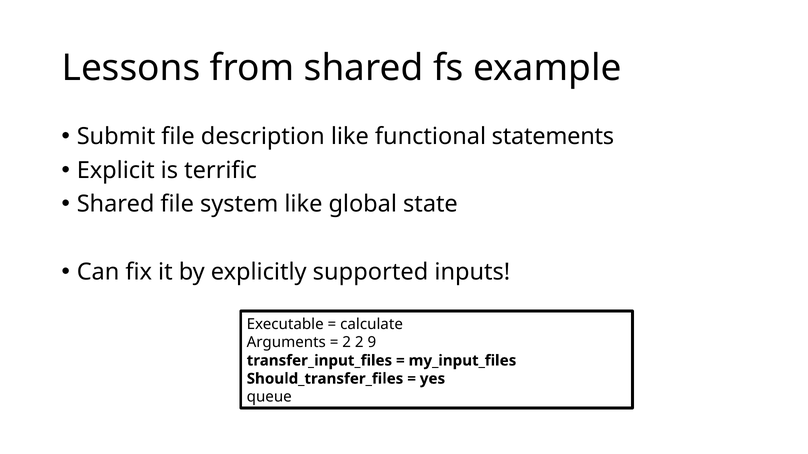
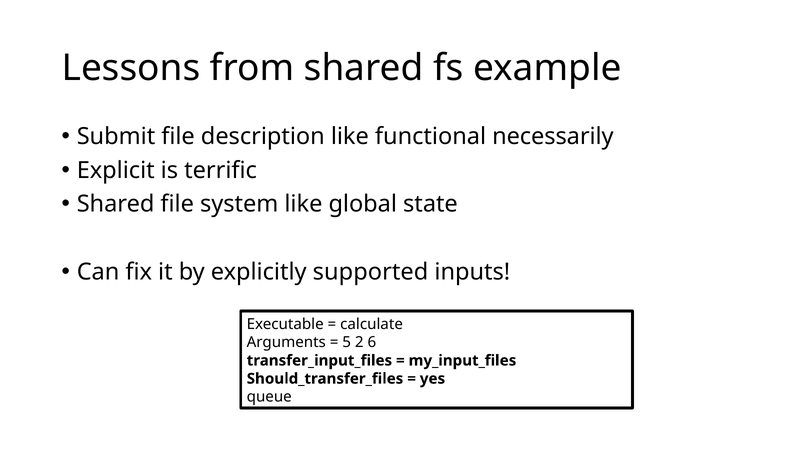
statements: statements -> necessarily (553, 137)
2: 2 -> 5 (347, 343)
9: 9 -> 6 (372, 343)
